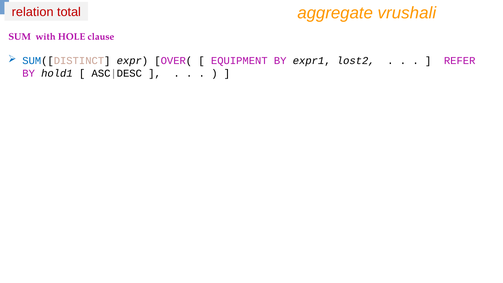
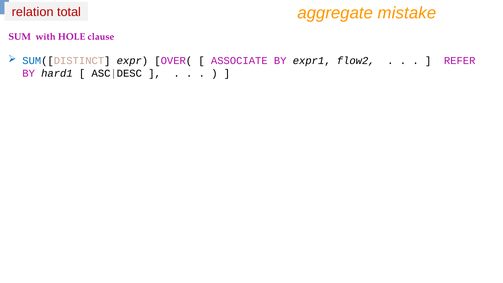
vrushali: vrushali -> mistake (407, 13)
EQUIPMENT: EQUIPMENT -> ASSOCIATE (239, 61)
lost2: lost2 -> flow2 (356, 61)
hold1: hold1 -> hard1 (57, 73)
